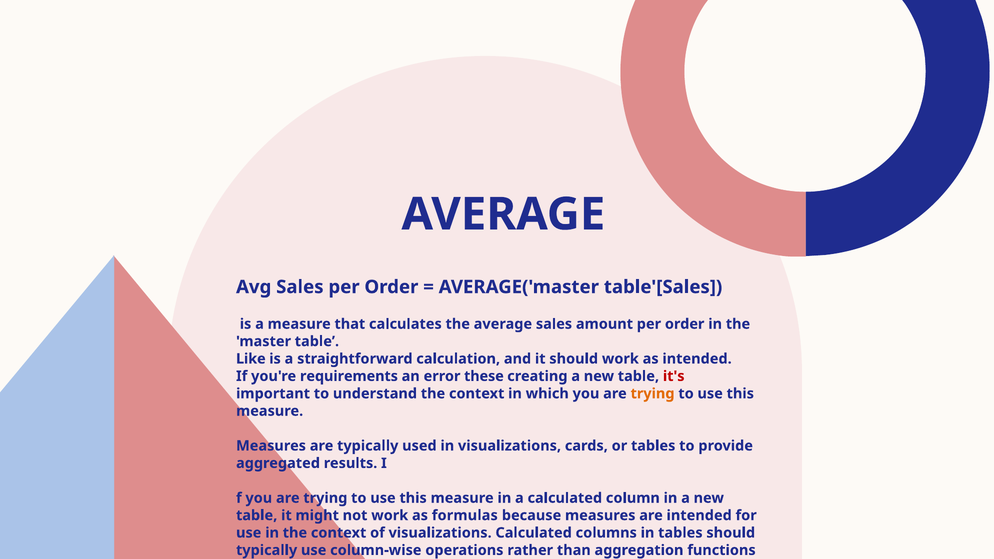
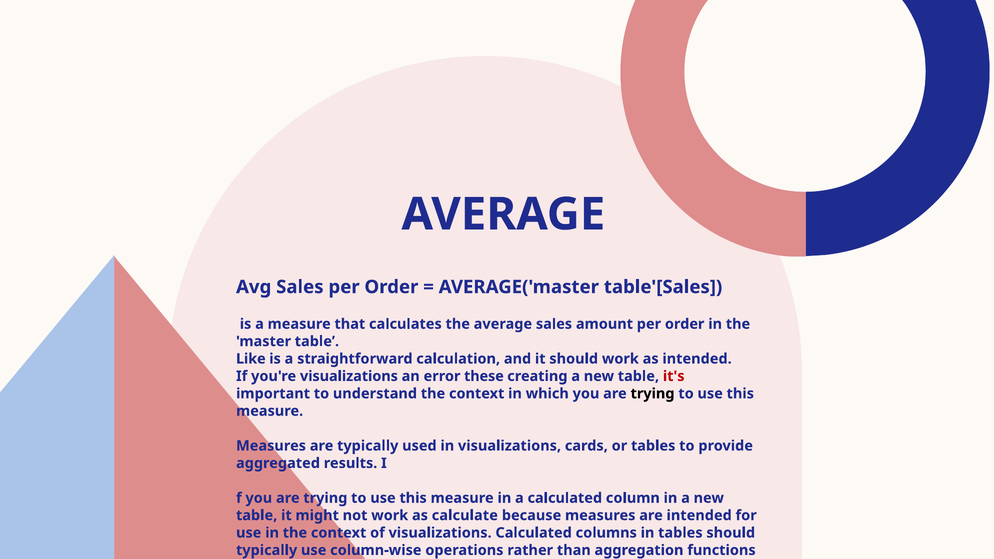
you're requirements: requirements -> visualizations (349, 376)
trying colour: orange -> black (653, 394)
formulas: formulas -> calculate (465, 516)
